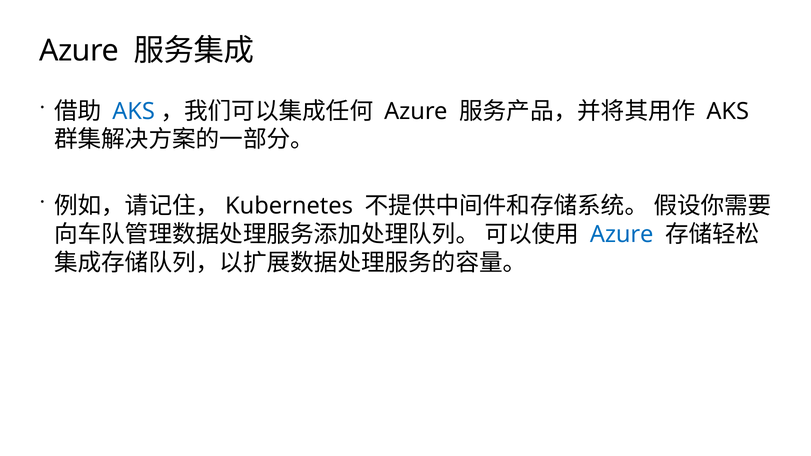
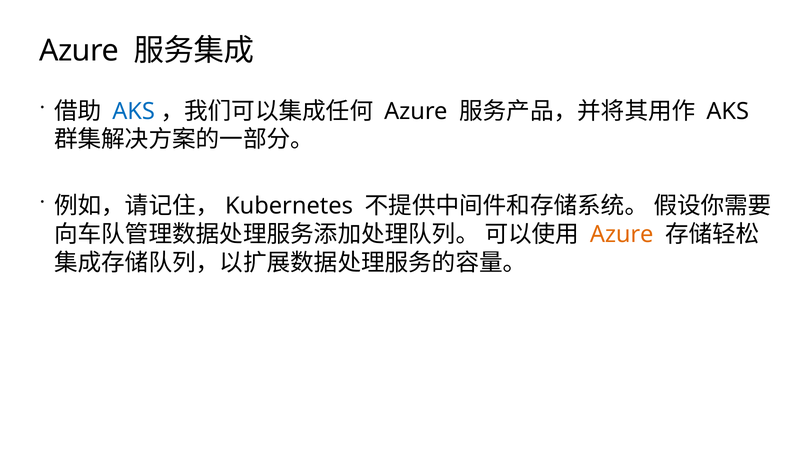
Azure colour: blue -> orange (622, 234)
